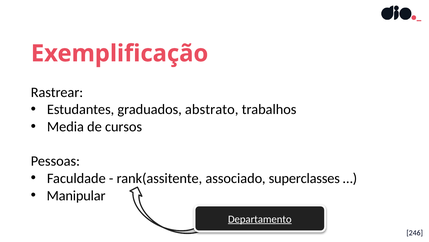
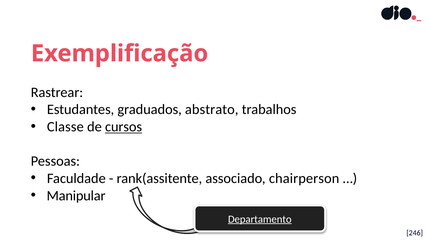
Media: Media -> Classe (65, 126)
cursos underline: none -> present (124, 126)
superclasses: superclasses -> chairperson (304, 178)
